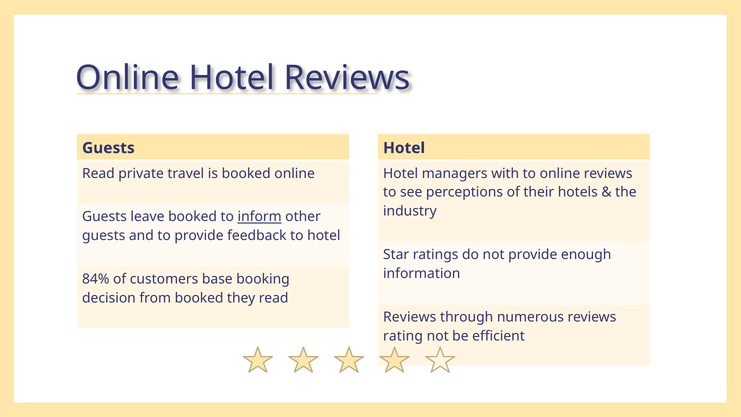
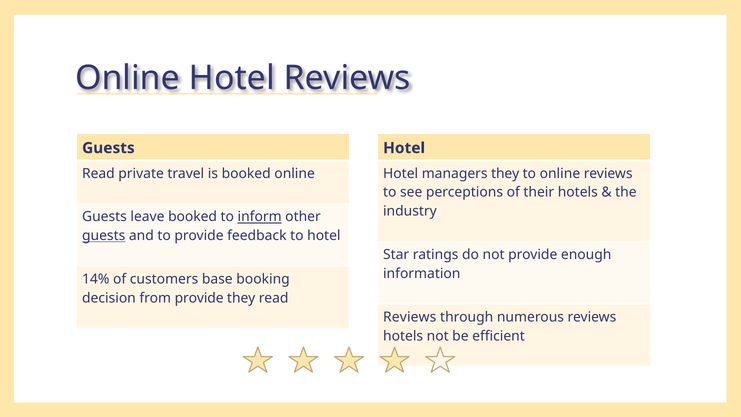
managers with: with -> they (505, 173)
guests underline: none -> present (104, 236)
84%: 84% -> 14% (96, 279)
from booked: booked -> provide (199, 298)
rating: rating -> hotels (403, 336)
